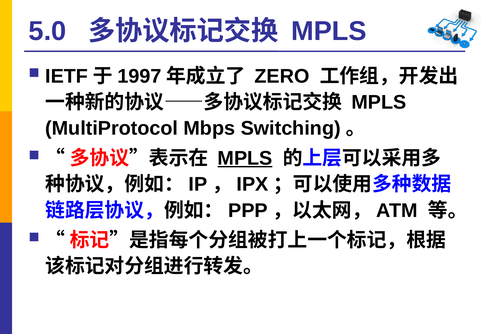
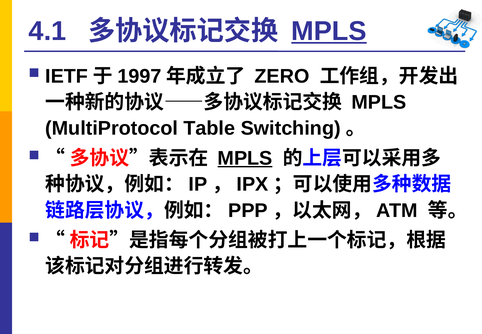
5.0: 5.0 -> 4.1 (47, 31)
MPLS underline: none -> present (329, 31)
Mbps: Mbps -> Table (209, 128)
